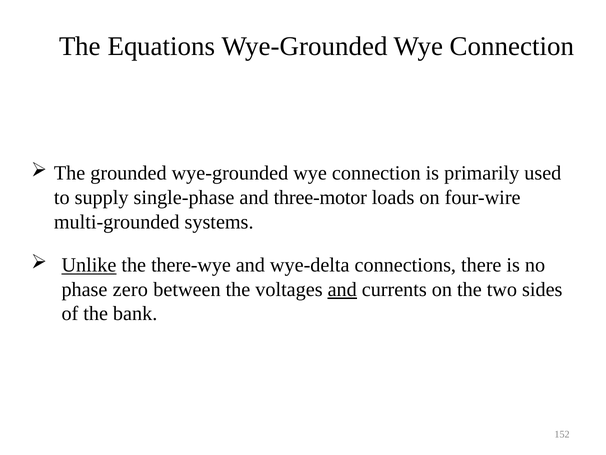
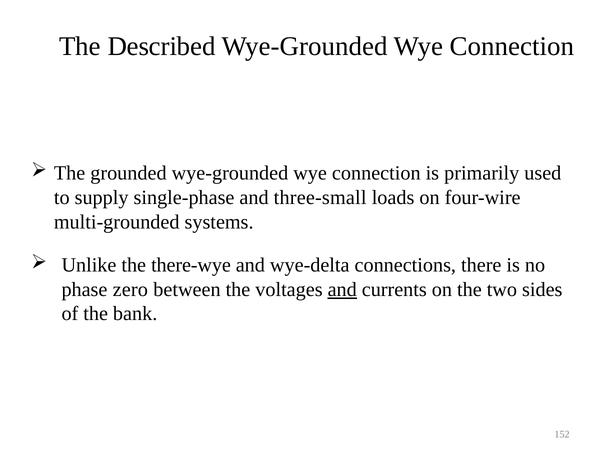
Equations: Equations -> Described (162, 46)
three-motor: three-motor -> three-small (320, 197)
Unlike underline: present -> none (89, 265)
